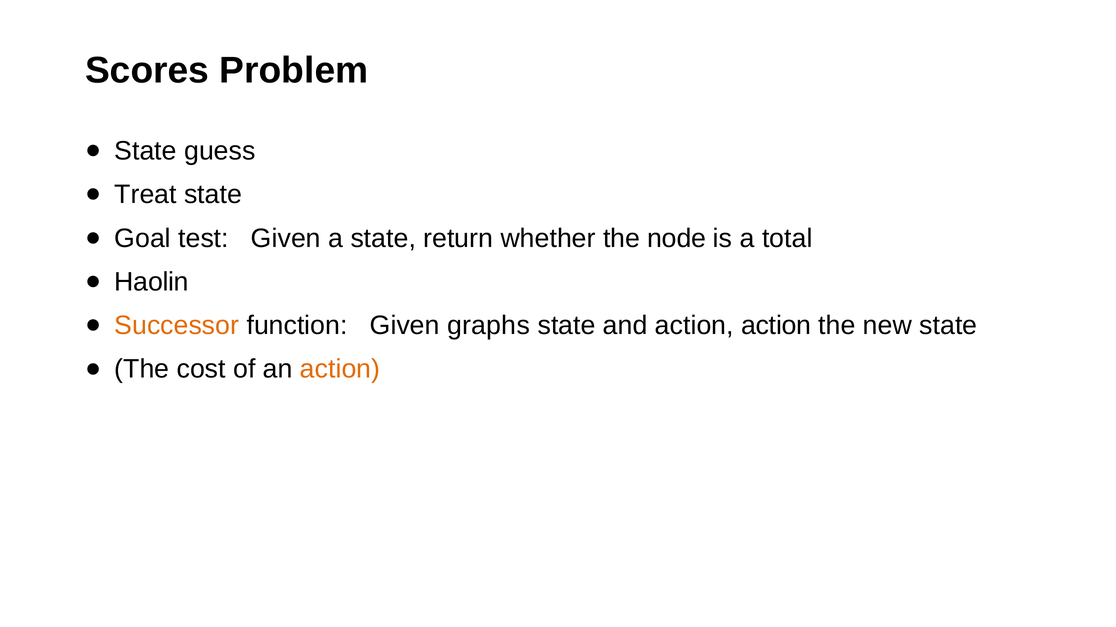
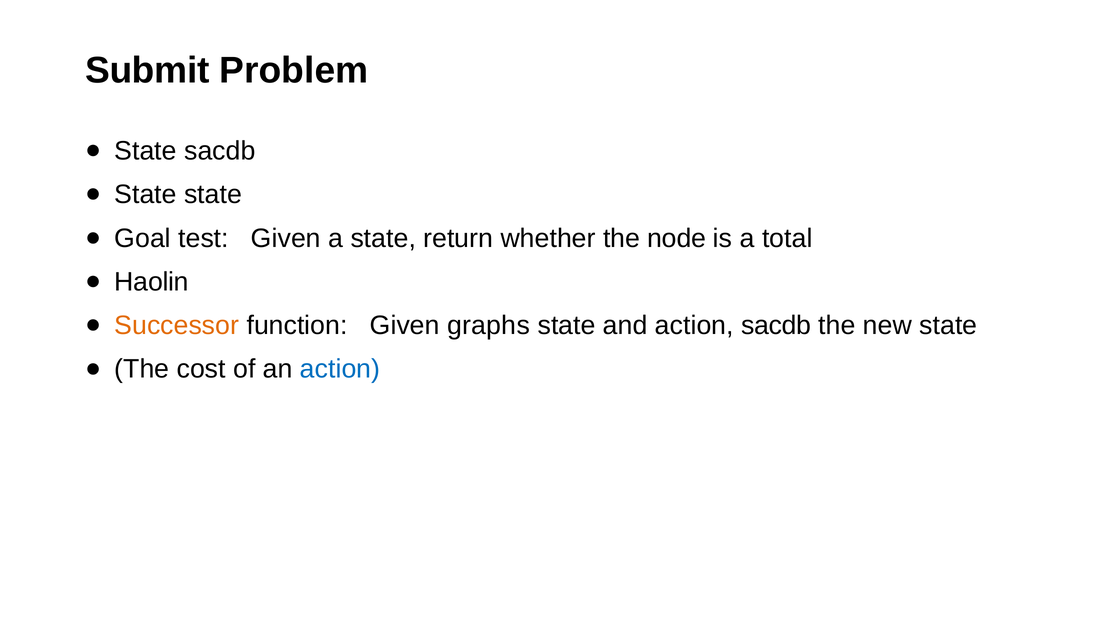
Scores: Scores -> Submit (147, 70)
State guess: guess -> sacdb (220, 151)
Treat: Treat -> State (146, 195)
action action: action -> sacdb (776, 326)
action colour: orange -> blue (340, 370)
